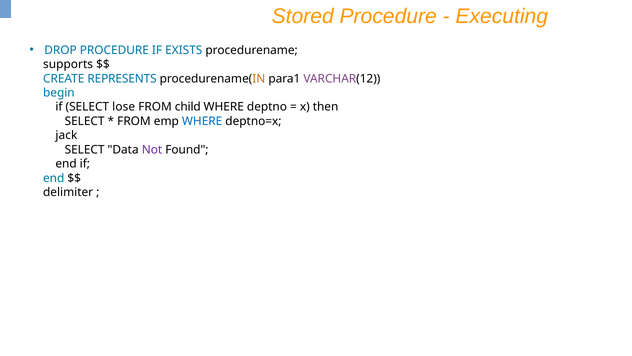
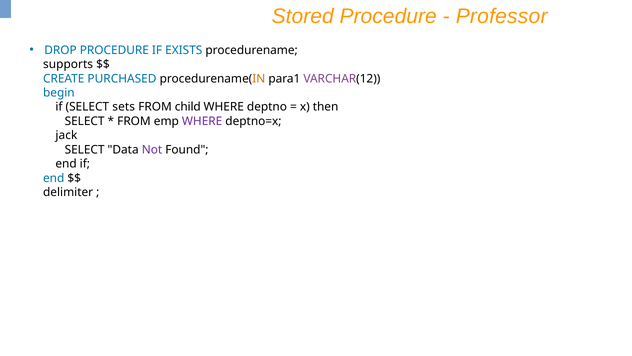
Executing: Executing -> Professor (502, 16)
REPRESENTS: REPRESENTS -> PURCHASED (122, 78)
lose: lose -> sets (124, 107)
WHERE colour: blue -> purple (202, 121)
